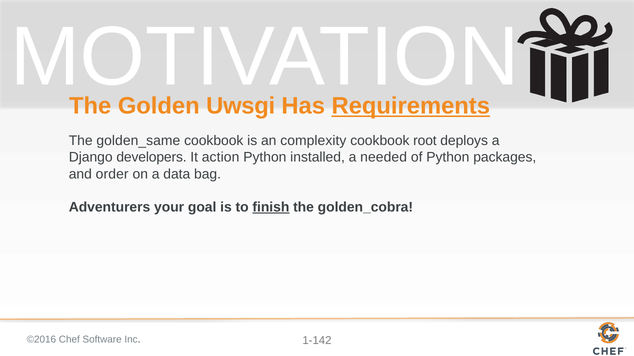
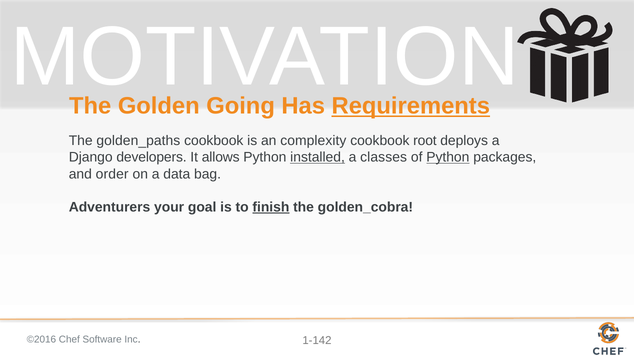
Uwsgi: Uwsgi -> Going (241, 106)
golden_same: golden_same -> golden_paths (138, 141)
action: action -> allows (221, 158)
installed underline: none -> present (318, 158)
needed: needed -> classes (384, 158)
Python underline: none -> present (448, 158)
